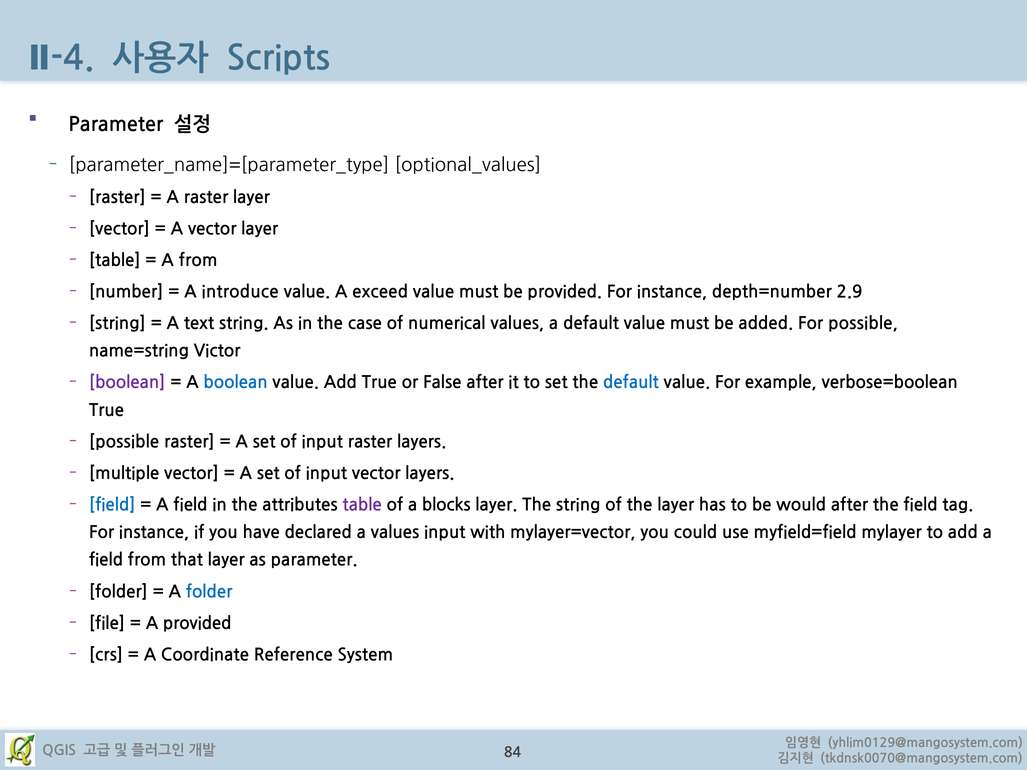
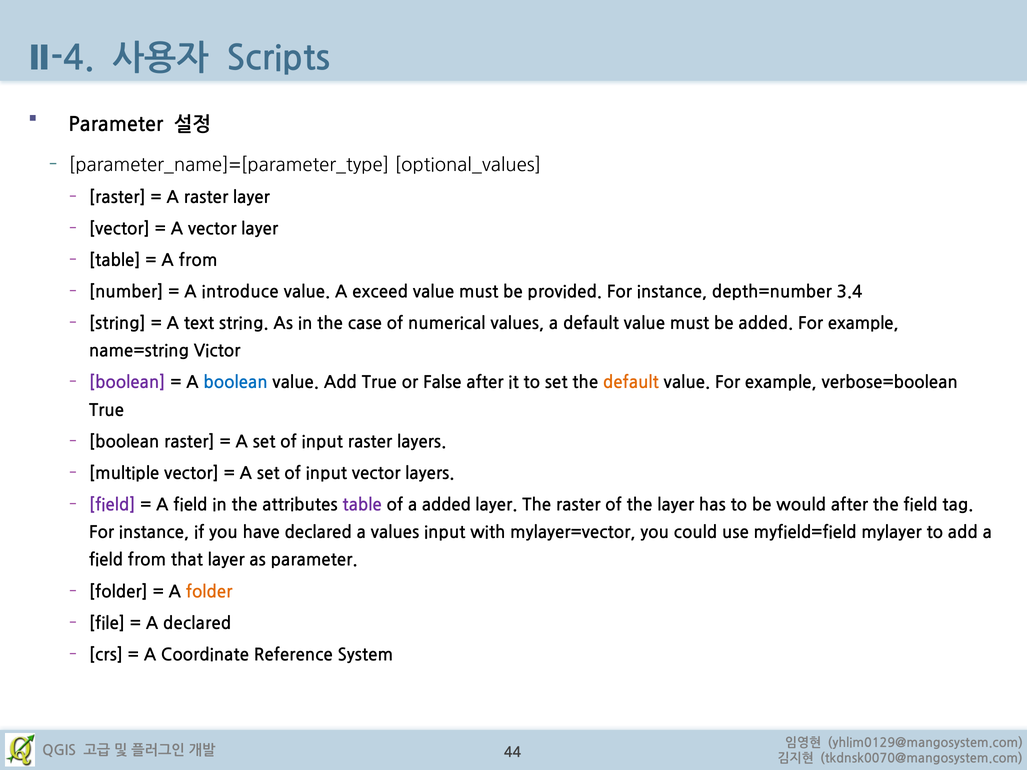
2.9: 2.9 -> 3.4 (849, 292)
added For possible: possible -> example (863, 324)
default colour: blue -> orange (631, 383)
possible: possible -> boolean (124, 442)
field colour: blue -> purple (112, 505)
a blocks: blocks -> added (446, 505)
The string: string -> raster (578, 505)
folder colour: blue -> orange (209, 592)
A provided: provided -> declared (197, 624)
84: 84 -> 44 (513, 753)
